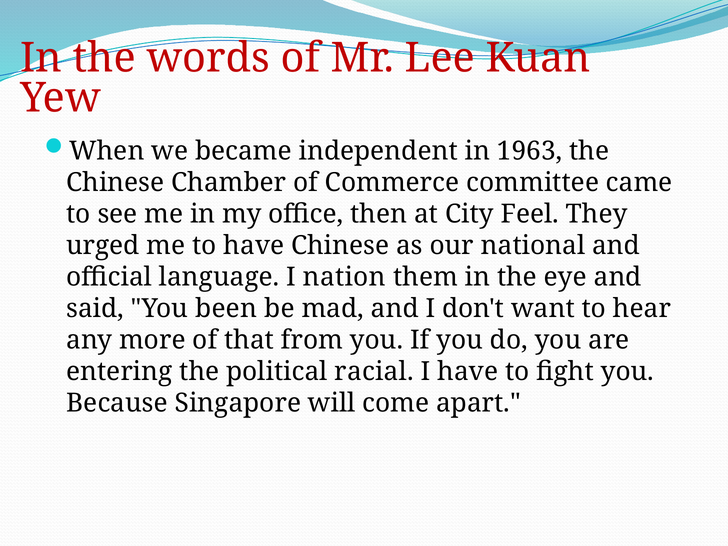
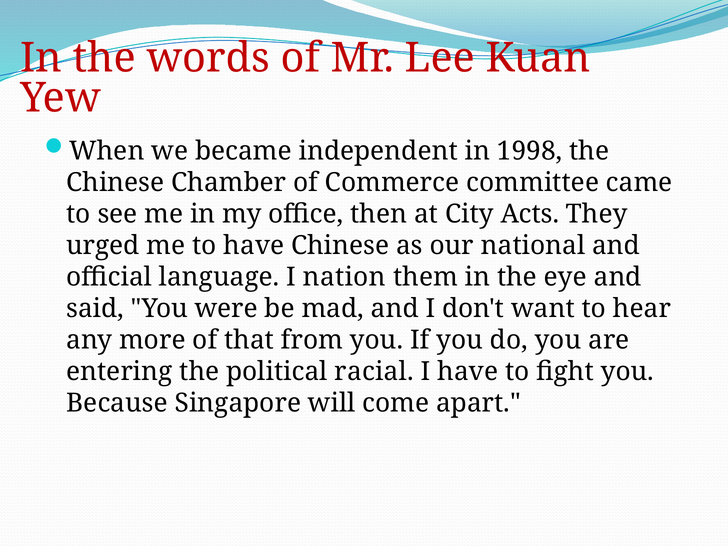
1963: 1963 -> 1998 (530, 151)
Feel: Feel -> Acts (530, 214)
been: been -> were (226, 308)
